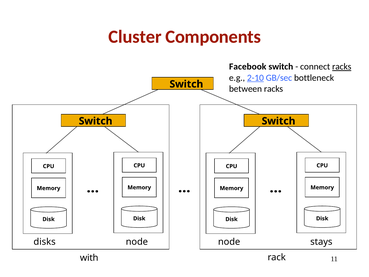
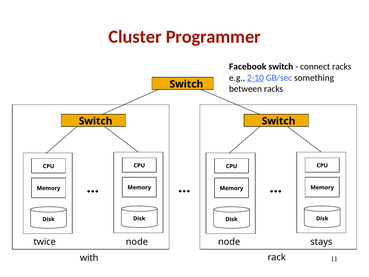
Components: Components -> Programmer (213, 37)
racks underline: present -> none (342, 67)
bottleneck: bottleneck -> something (314, 78)
disks: disks -> twice (45, 242)
